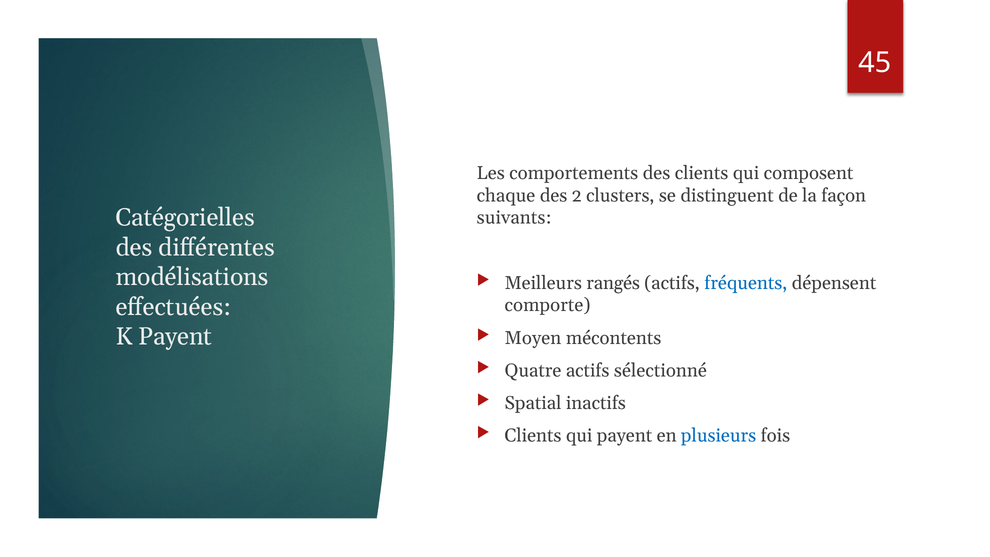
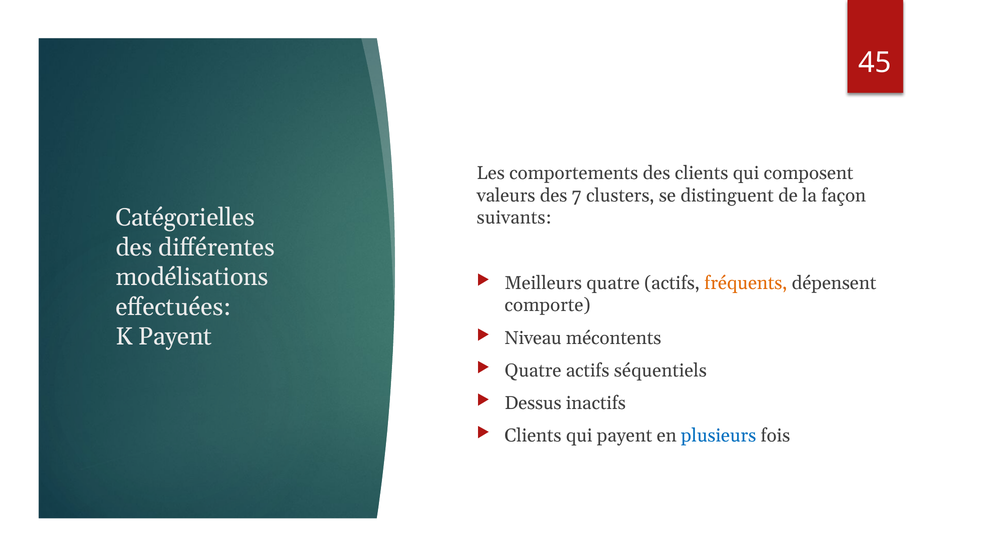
chaque: chaque -> valeurs (506, 196)
2: 2 -> 7 (577, 196)
Meilleurs rangés: rangés -> quatre (613, 283)
fréquents colour: blue -> orange (746, 283)
Moyen: Moyen -> Niveau (533, 338)
sélectionné: sélectionné -> séquentiels (660, 370)
Spatial: Spatial -> Dessus (533, 403)
